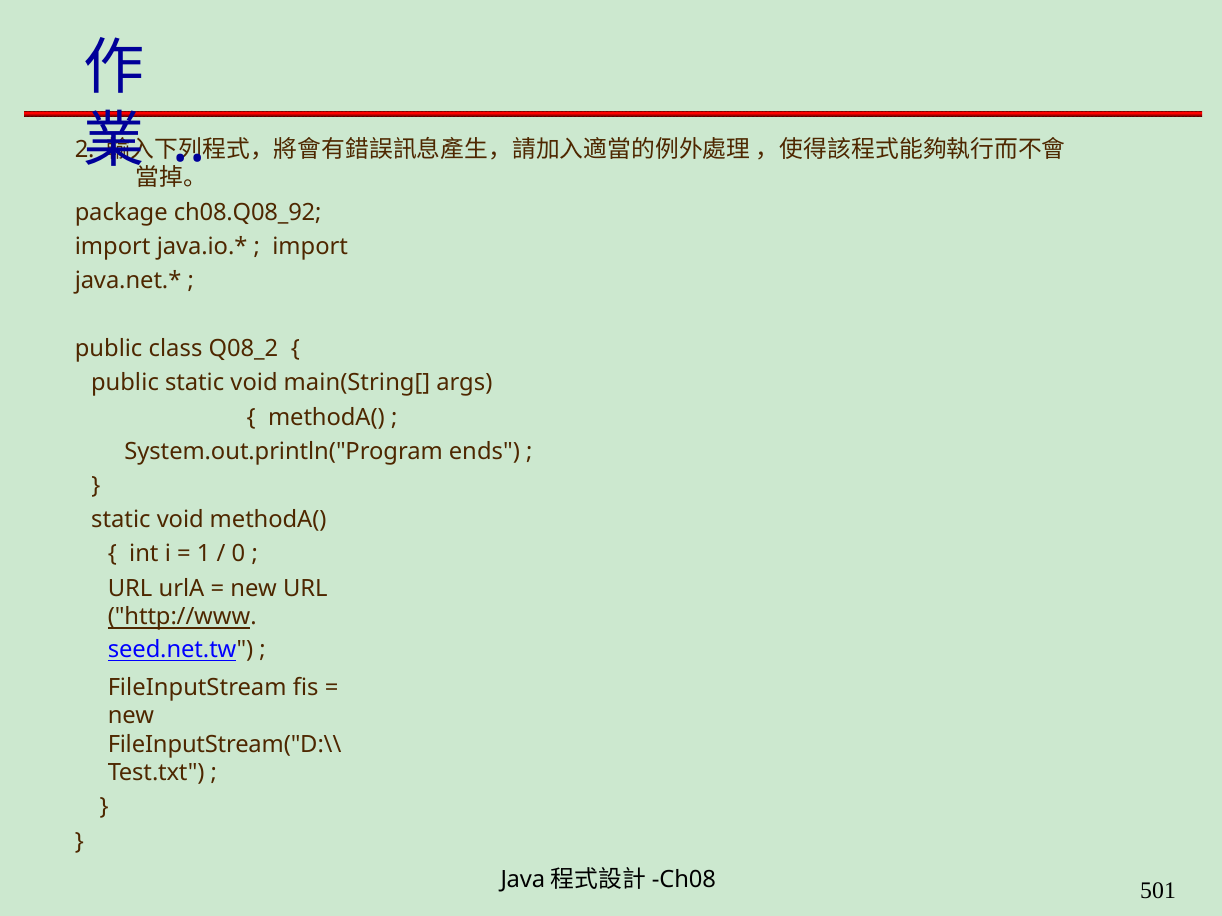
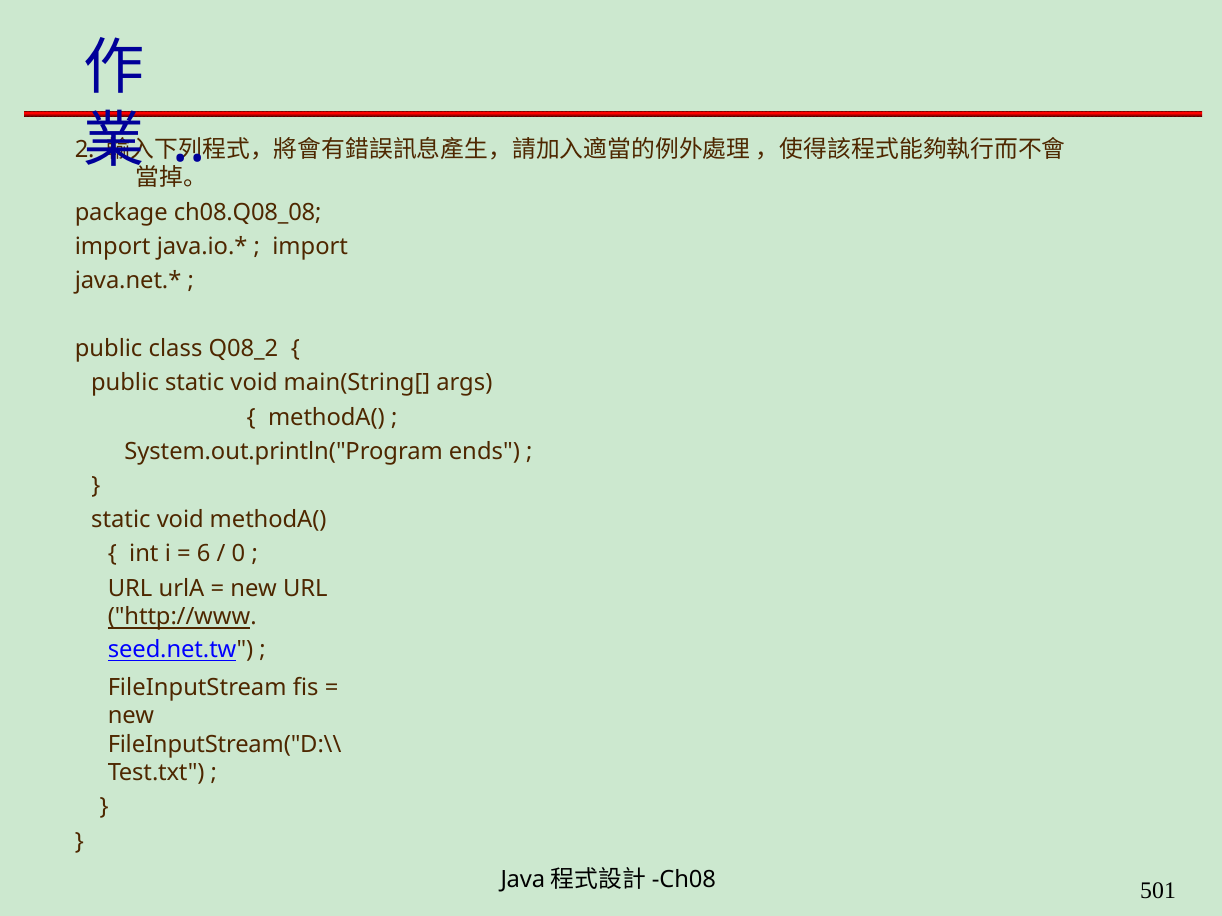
ch08.Q08_92: ch08.Q08_92 -> ch08.Q08_08 (248, 213)
1: 1 -> 6 (204, 554)
